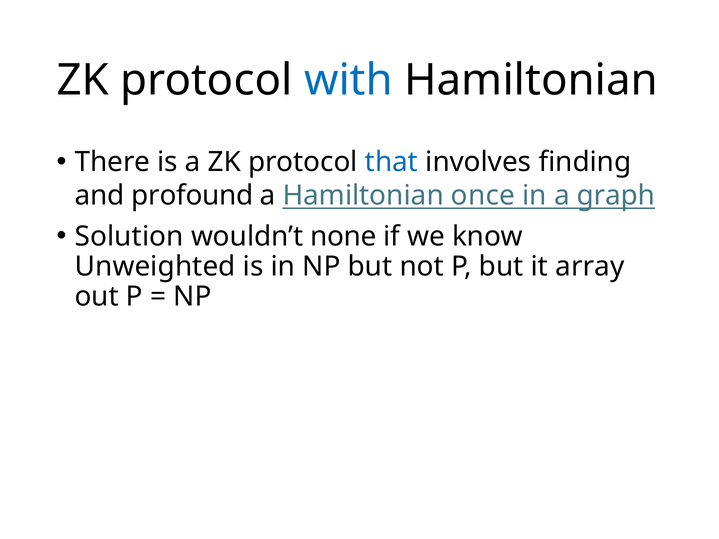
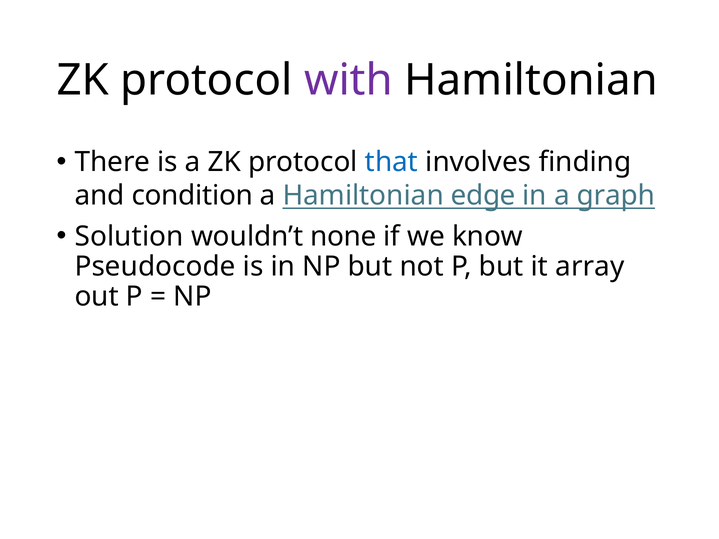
with colour: blue -> purple (348, 81)
profound: profound -> condition (192, 195)
once: once -> edge (483, 195)
Unweighted: Unweighted -> Pseudocode (155, 267)
